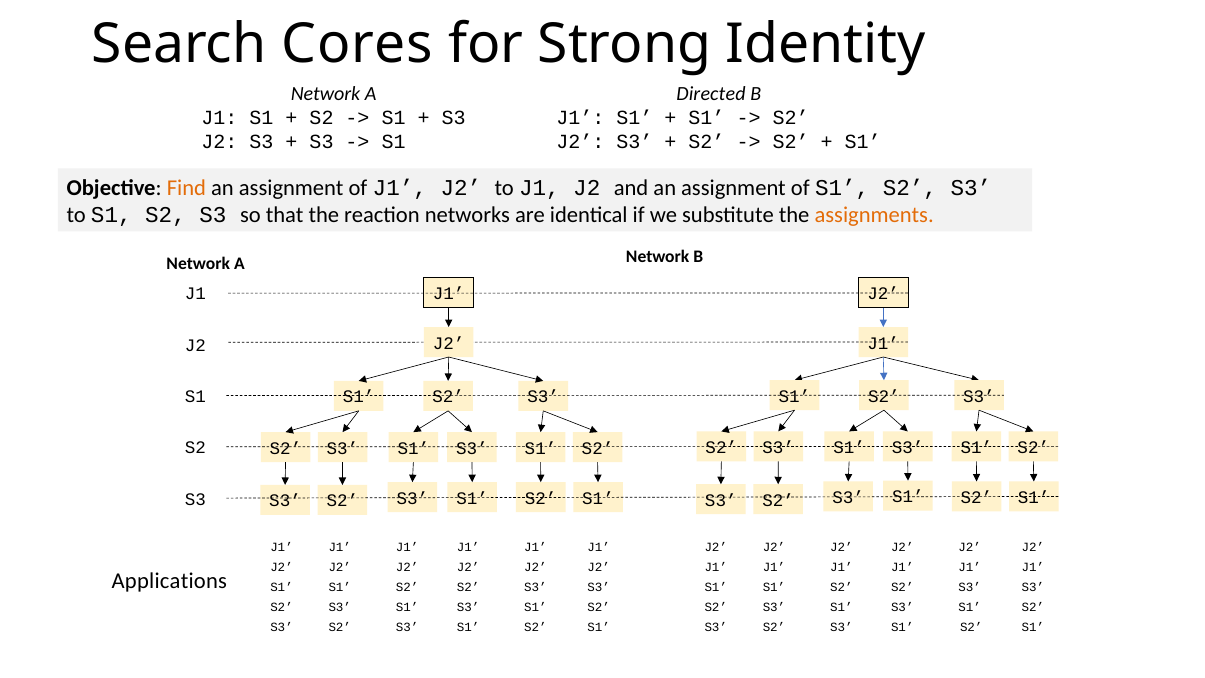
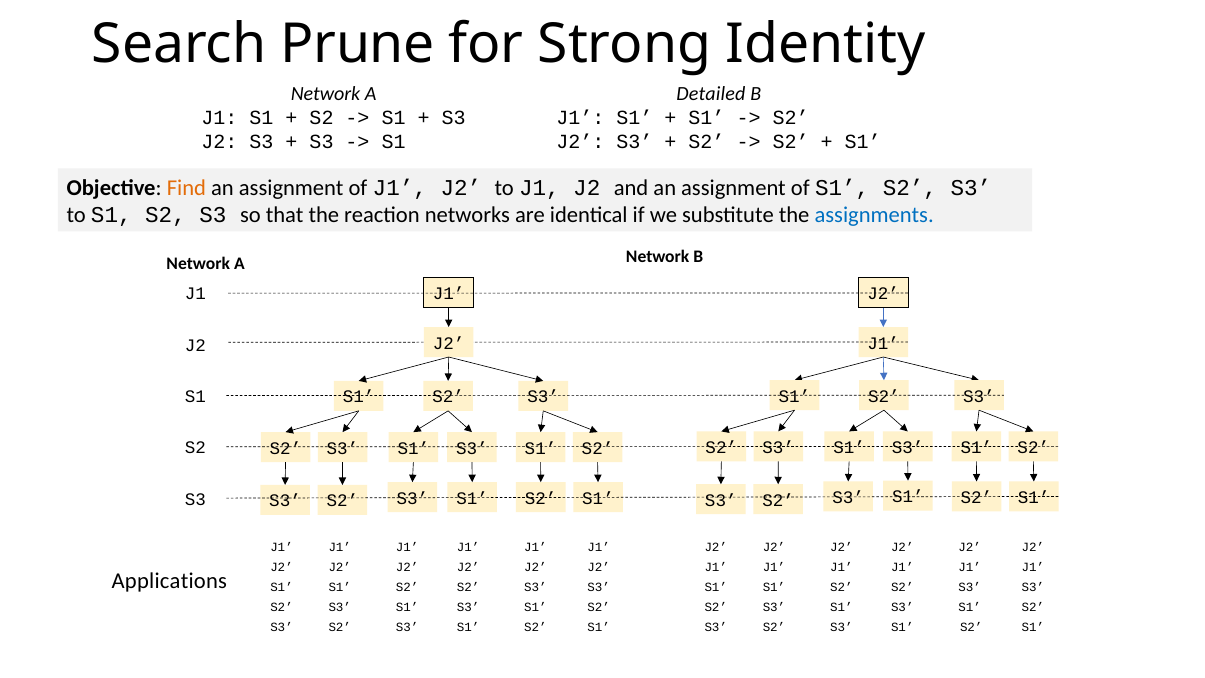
Cores: Cores -> Prune (358, 44)
Directed: Directed -> Detailed (711, 94)
assignments colour: orange -> blue (874, 215)
